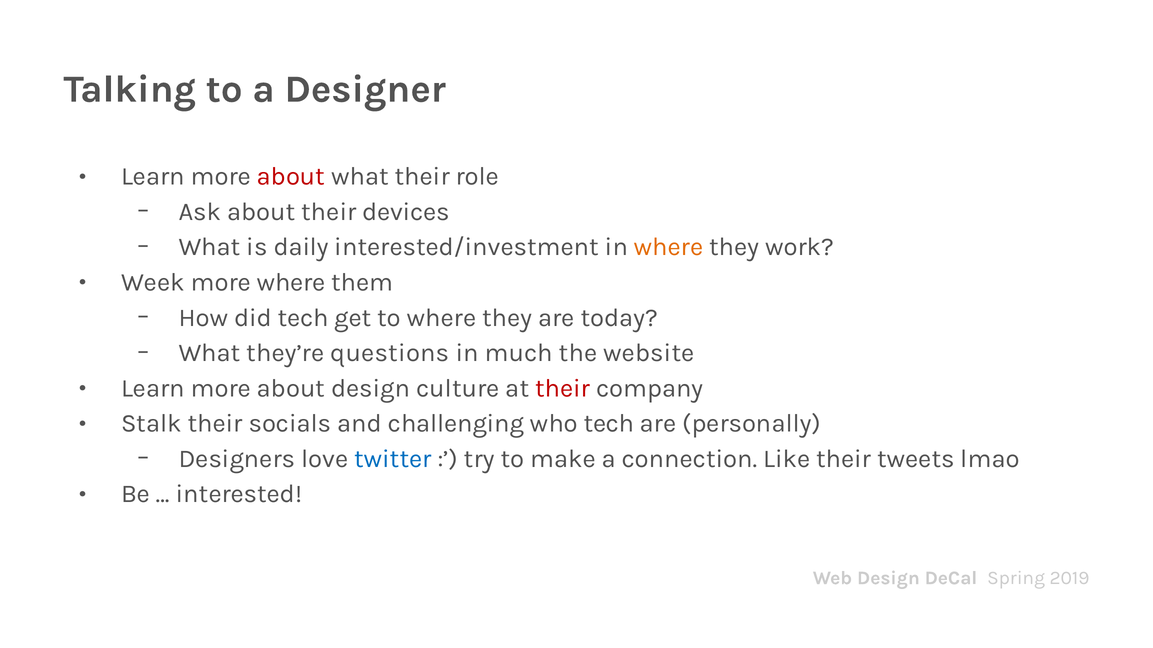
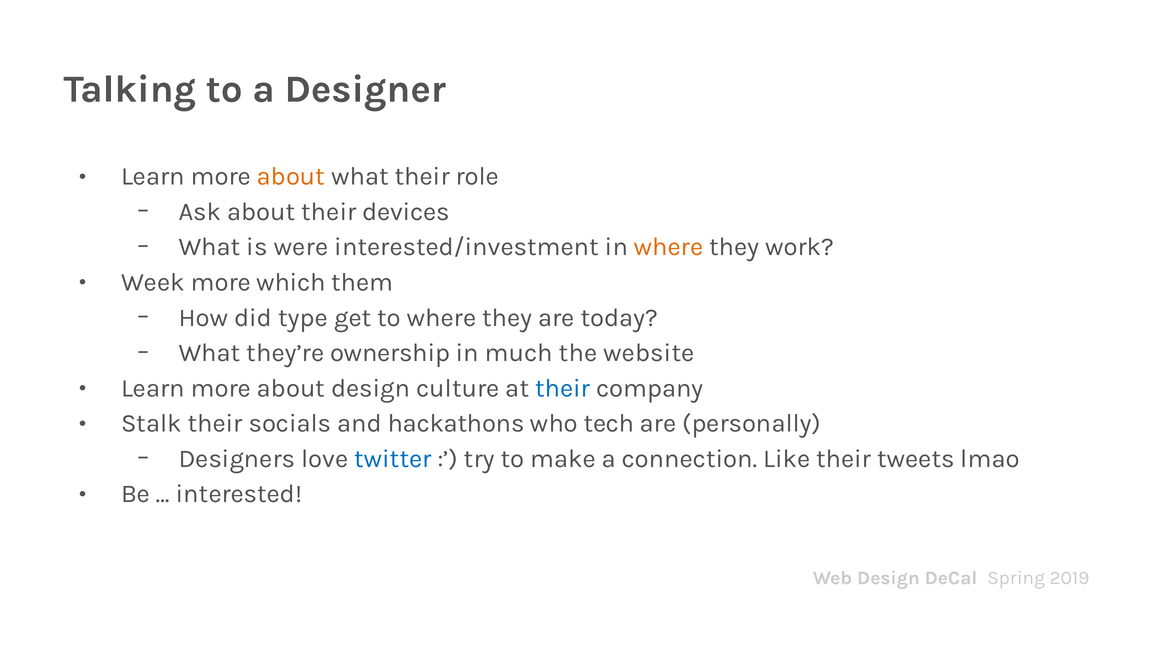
about colour: red -> orange (291, 177)
daily: daily -> were (301, 247)
more where: where -> which (291, 283)
did tech: tech -> type (303, 318)
questions: questions -> ownership (390, 353)
their colour: red -> blue (563, 389)
challenging: challenging -> hackathons (456, 424)
